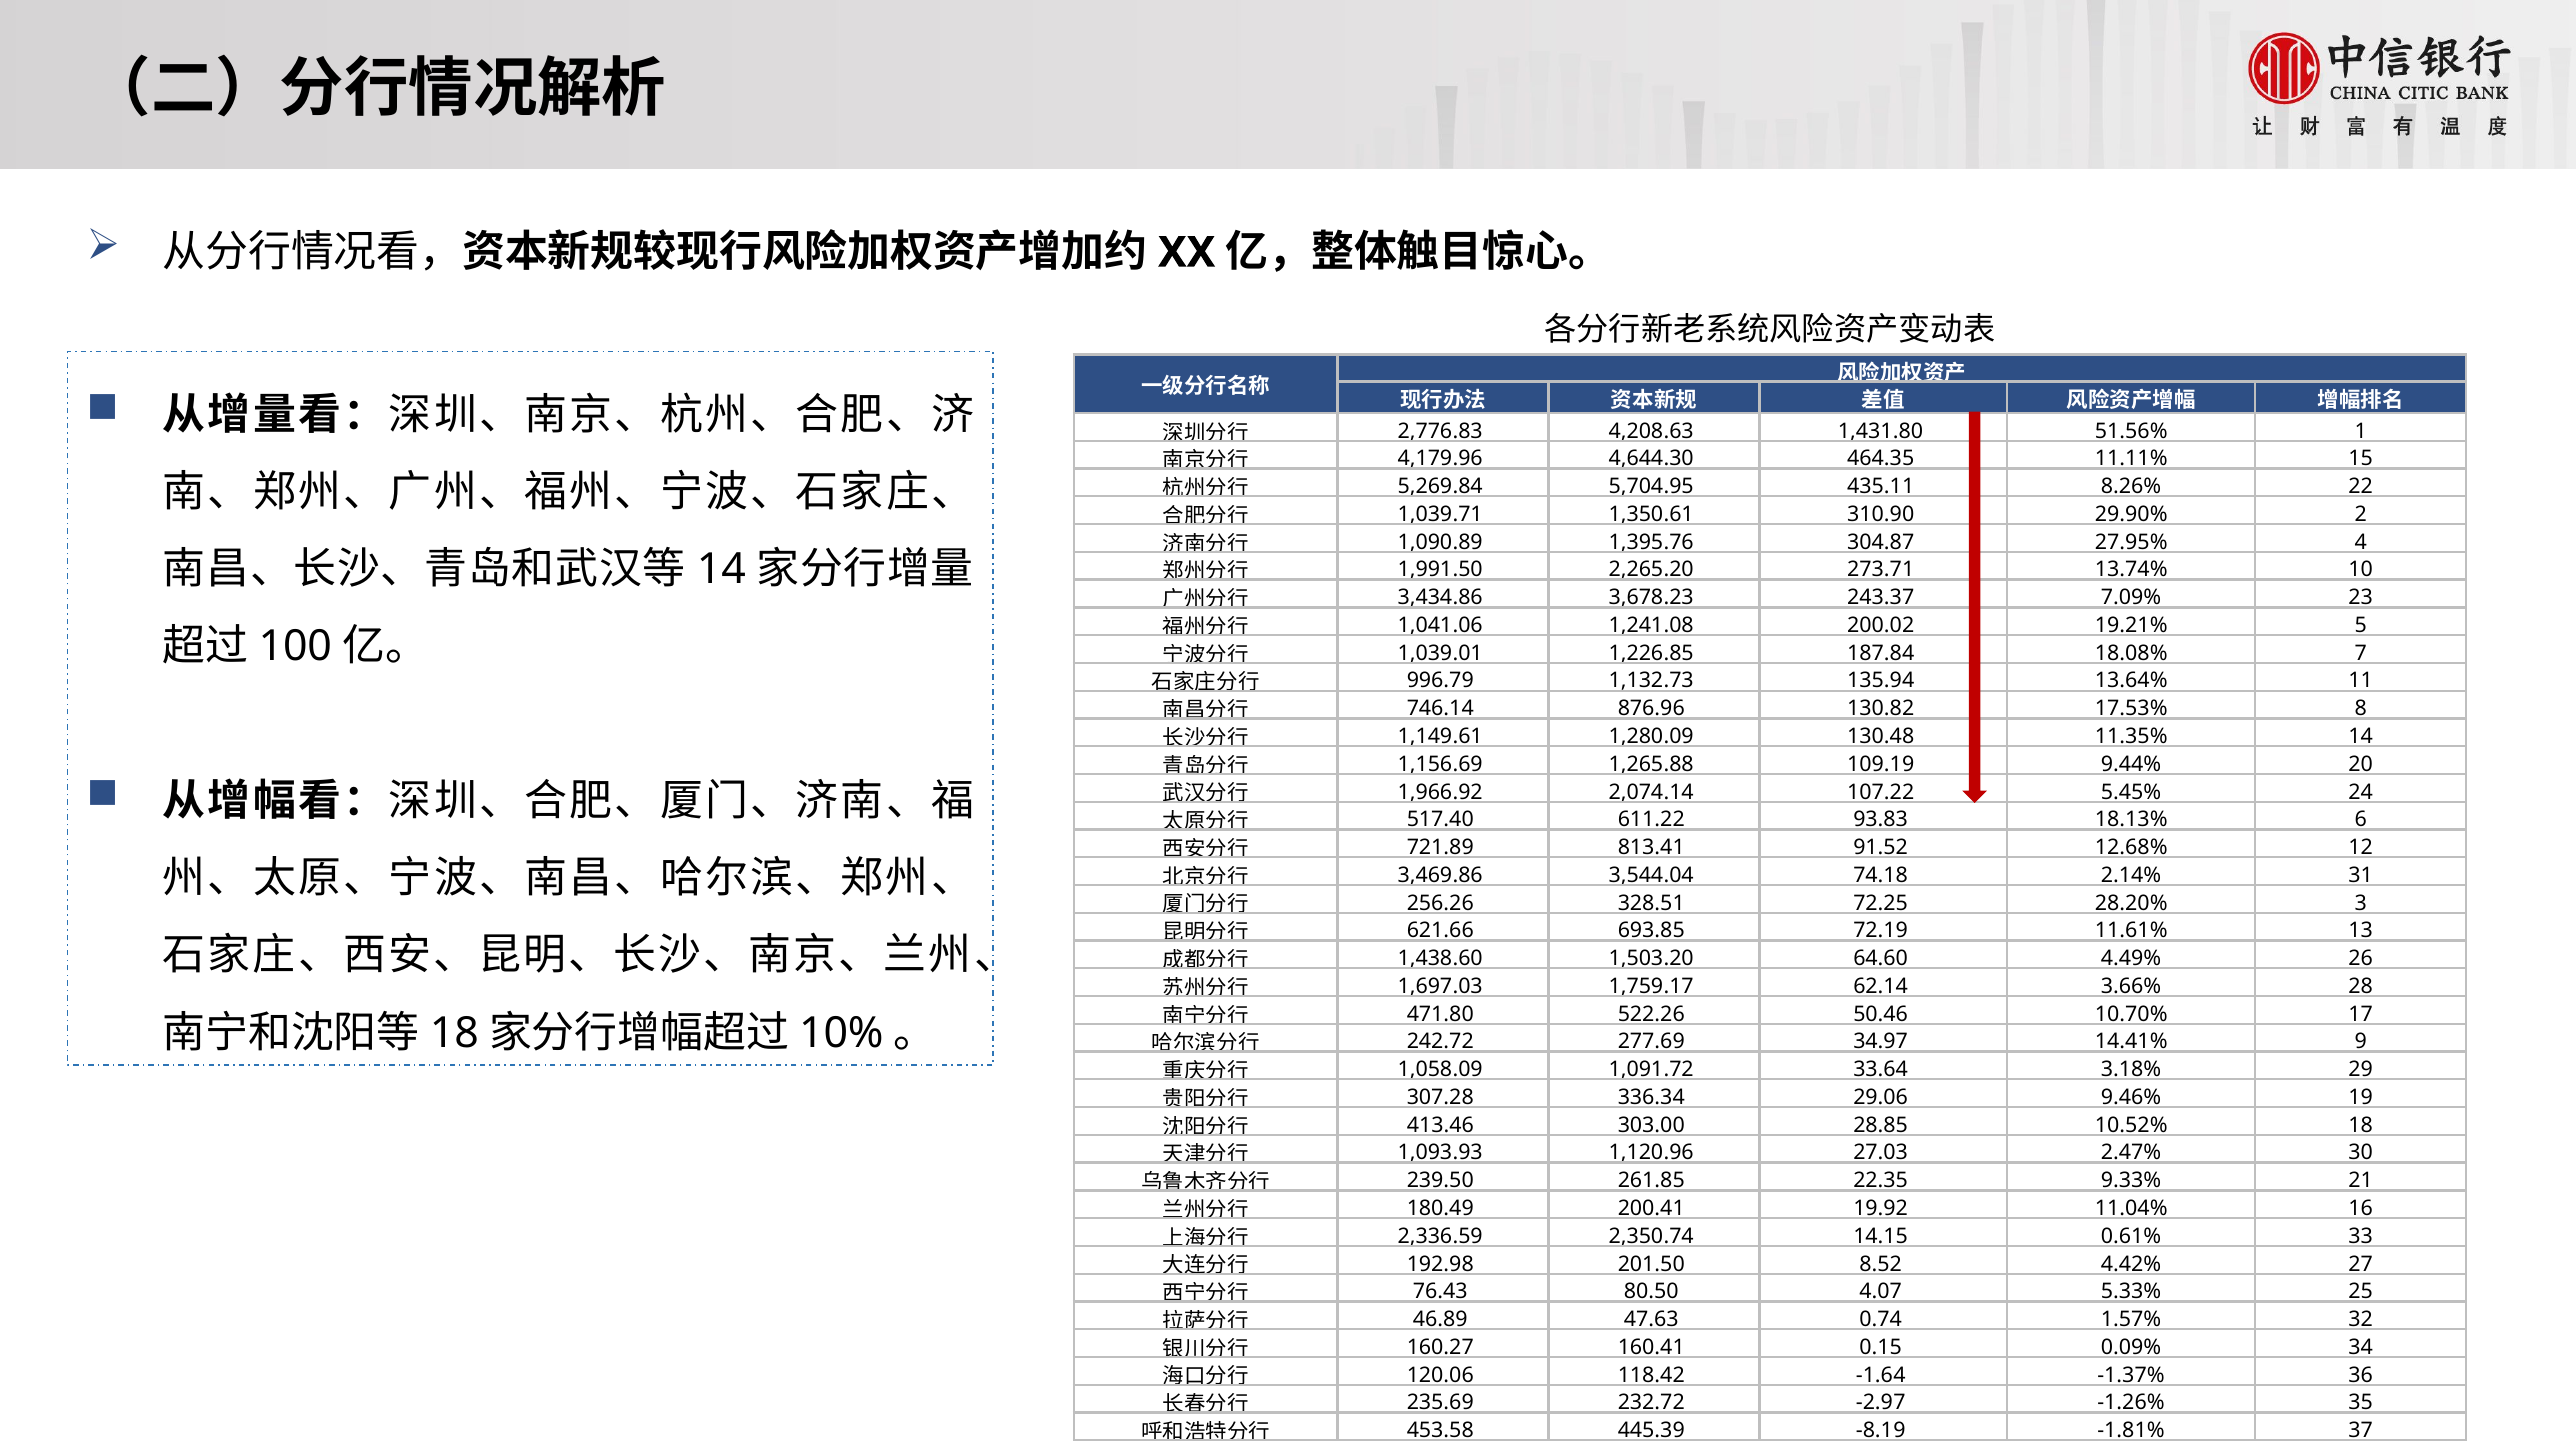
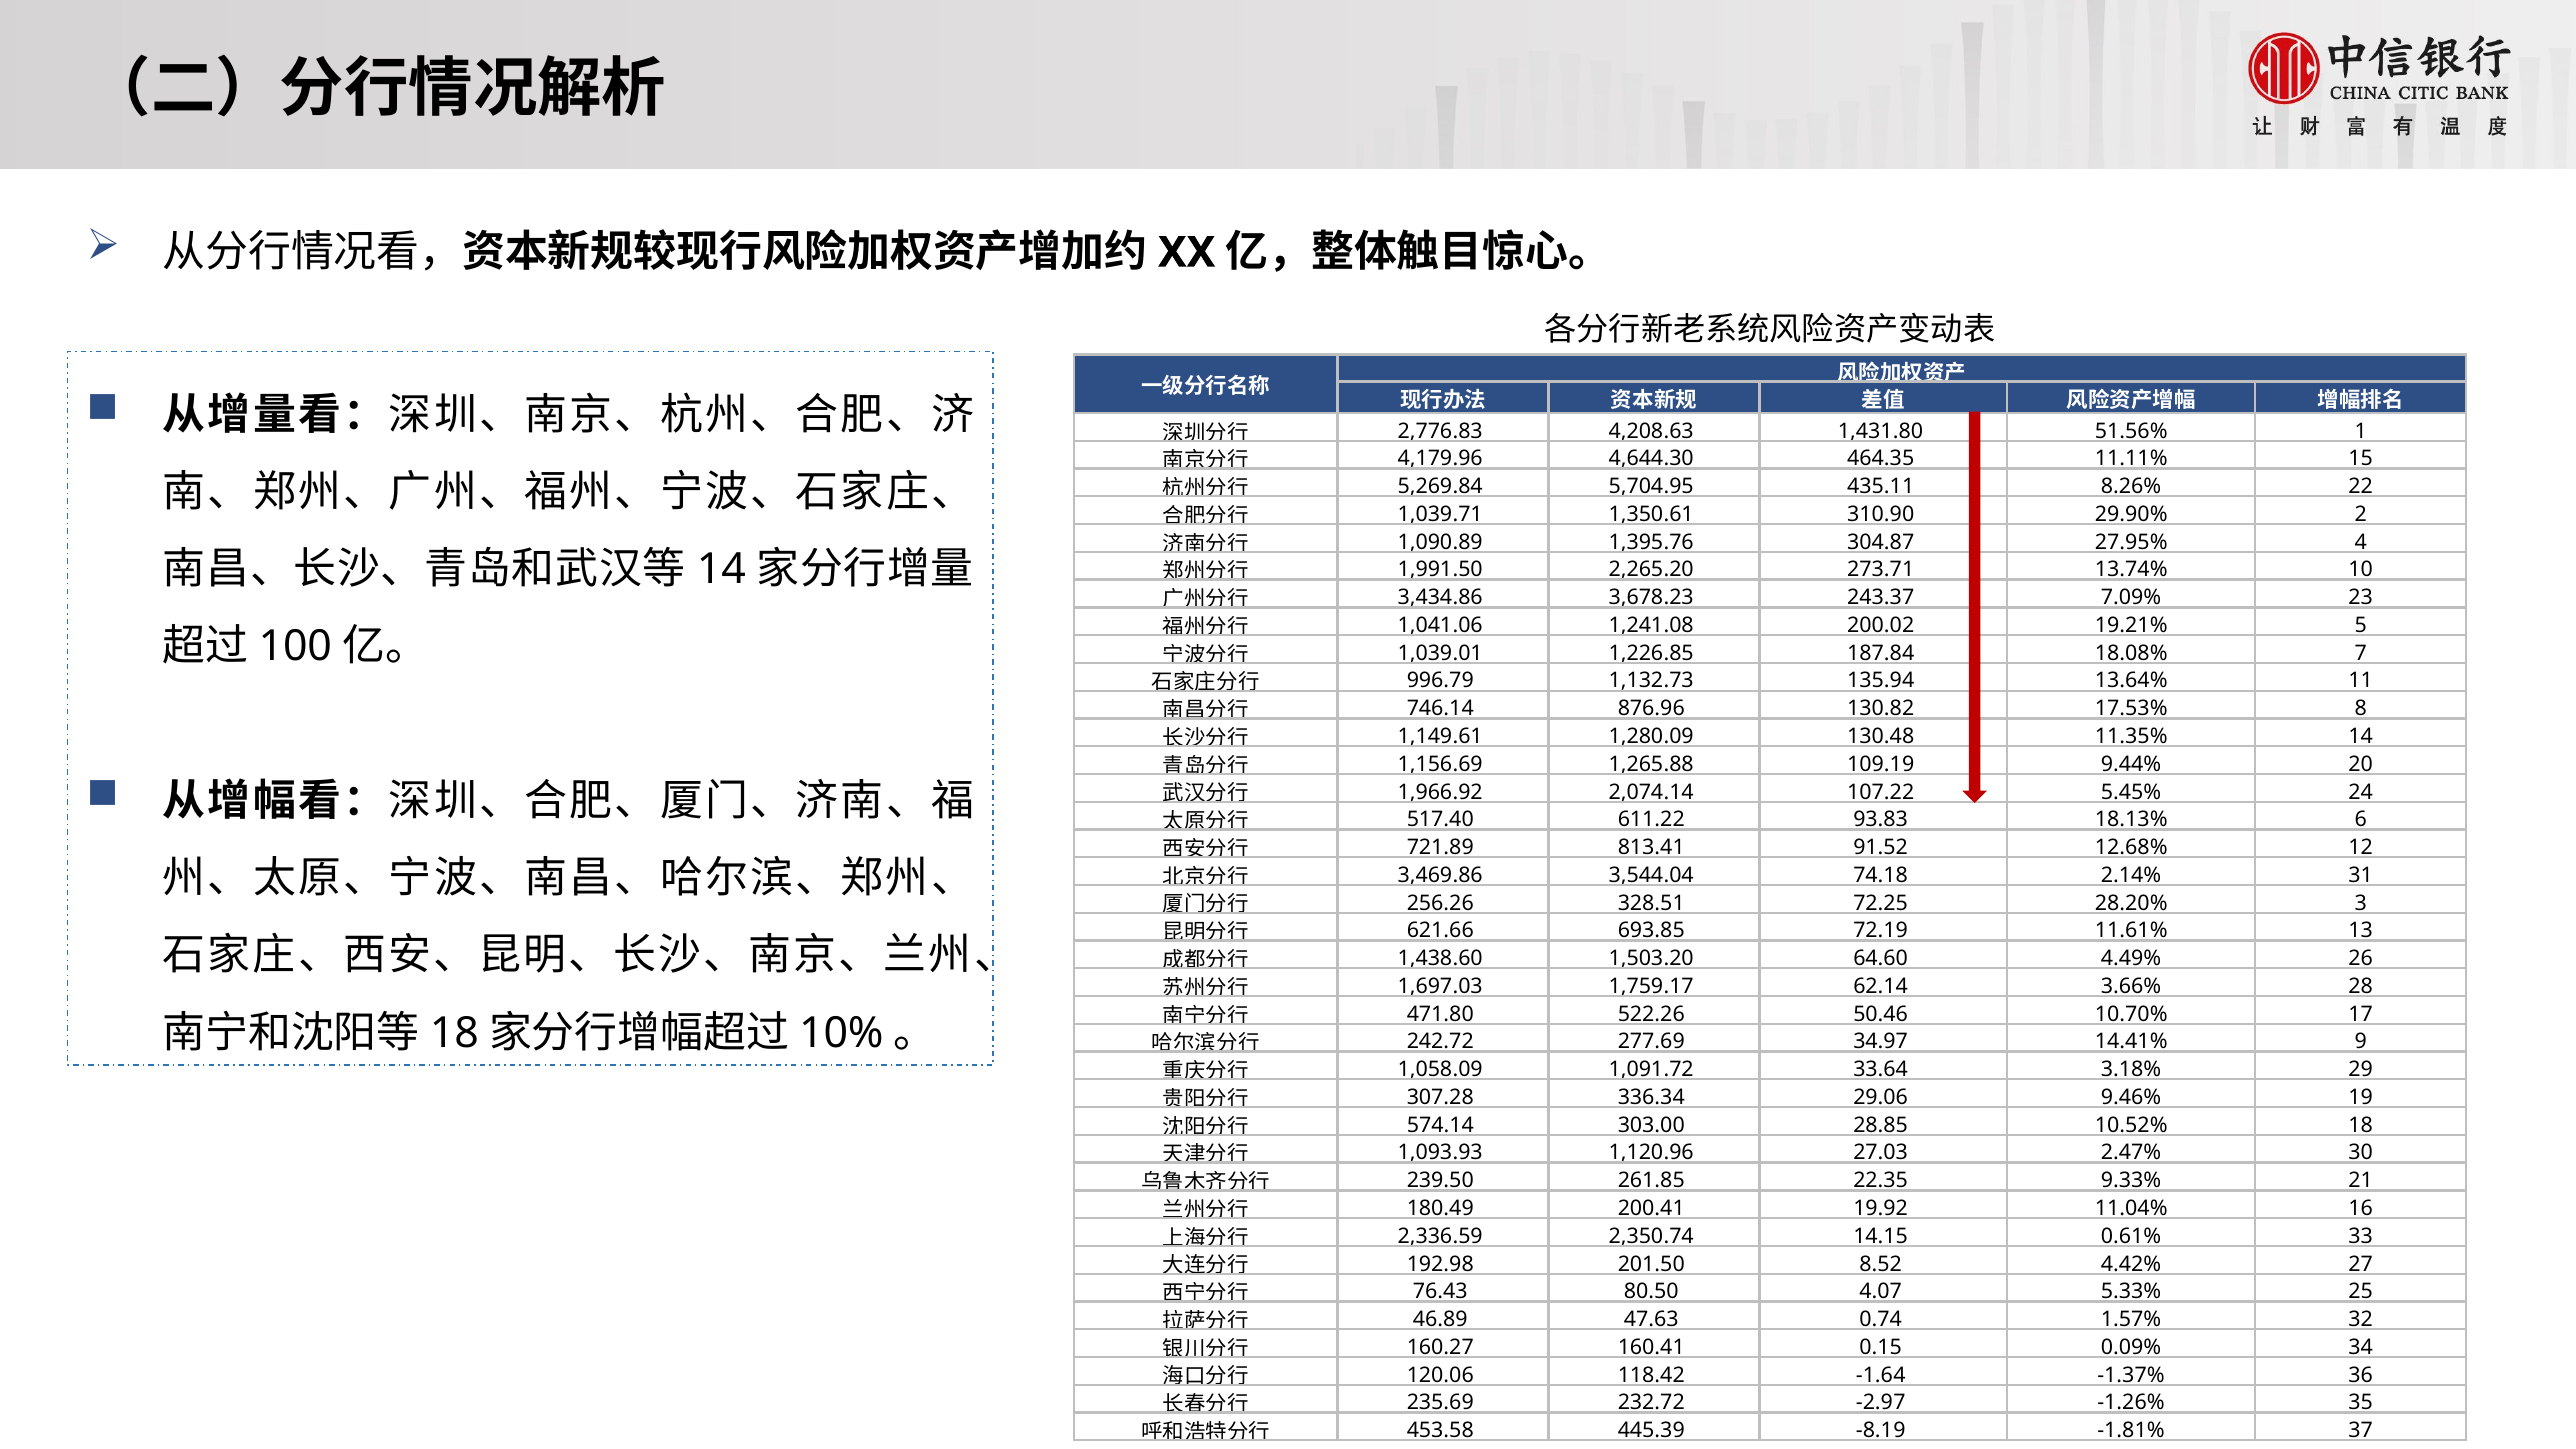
413.46: 413.46 -> 574.14 (1440, 1125)
